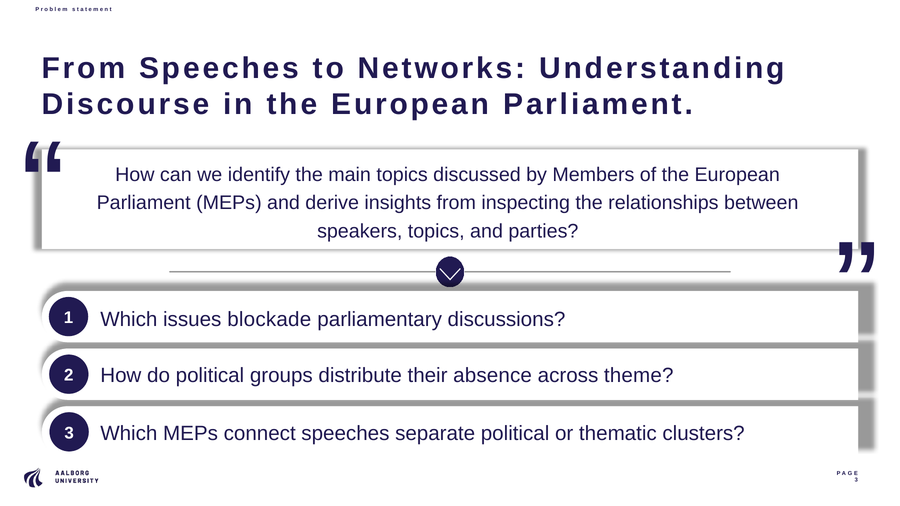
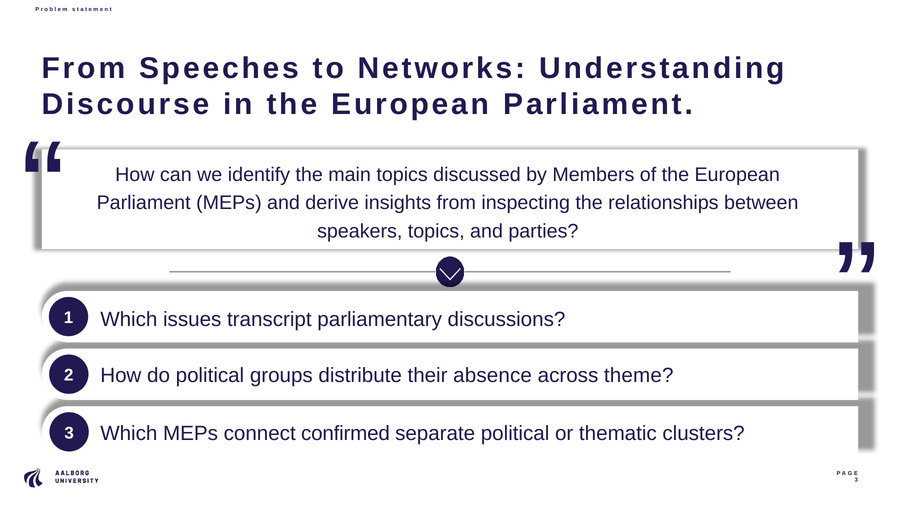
blockade: blockade -> transcript (269, 319)
connect speeches: speeches -> confirmed (345, 433)
